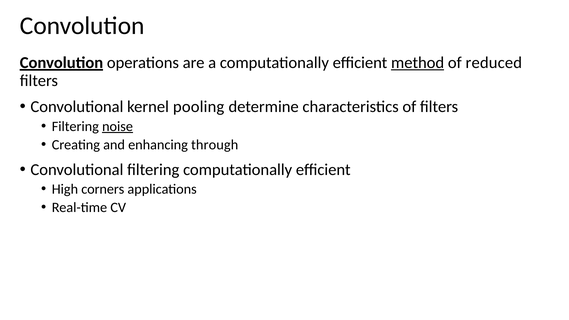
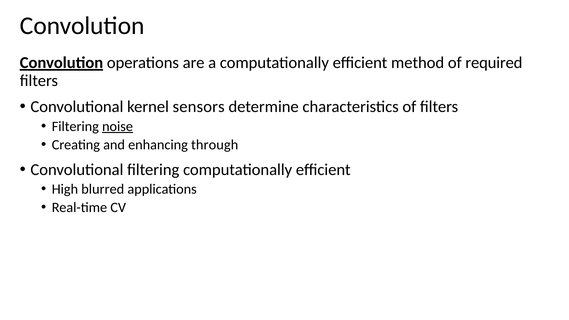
method underline: present -> none (418, 63)
reduced: reduced -> required (494, 63)
pooling: pooling -> sensors (199, 107)
corners: corners -> blurred (103, 189)
